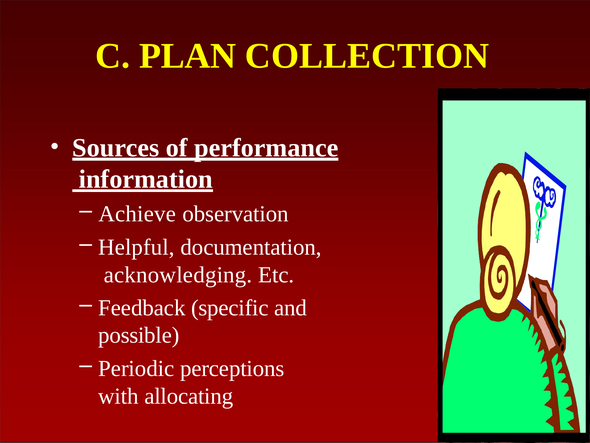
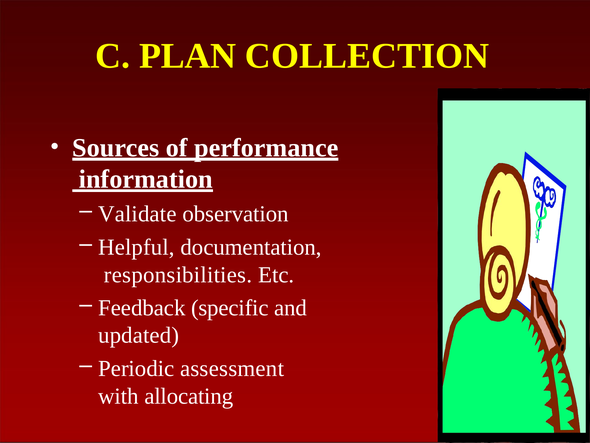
Achieve: Achieve -> Validate (137, 214)
acknowledging: acknowledging -> responsibilities (178, 274)
possible: possible -> updated (139, 335)
perceptions: perceptions -> assessment (232, 368)
